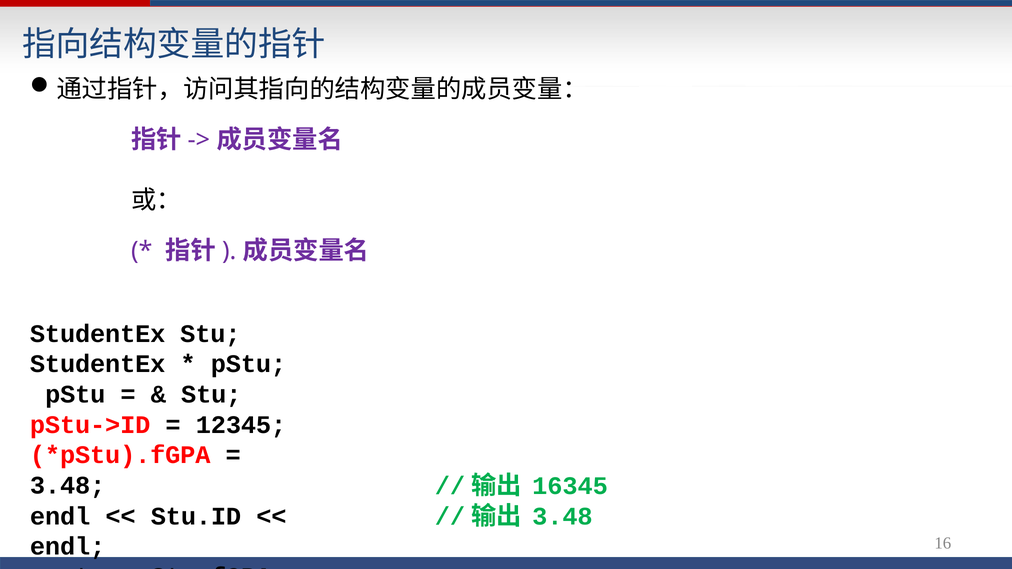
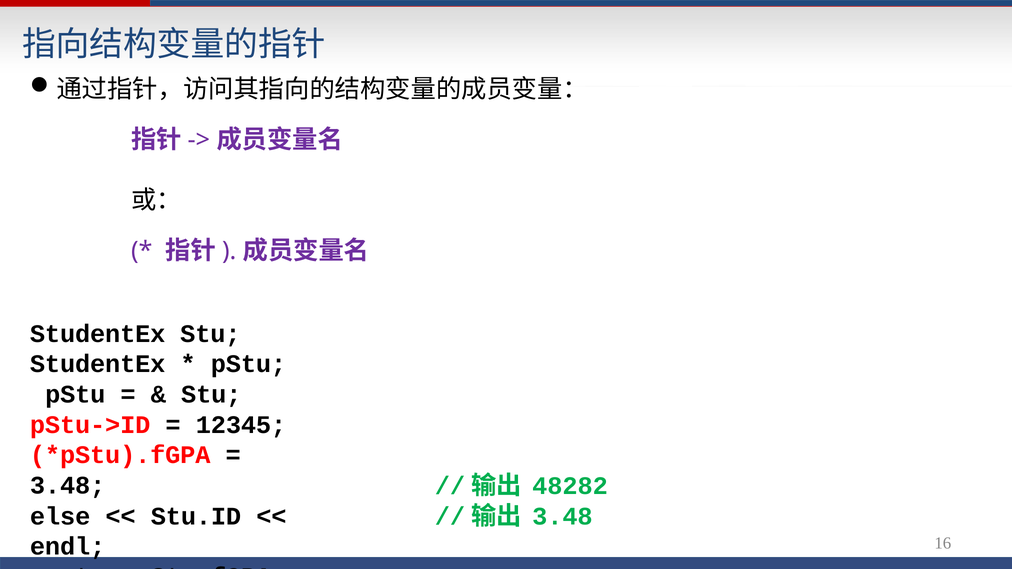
16345: 16345 -> 48282 (570, 486)
endl: endl -> else (60, 516)
